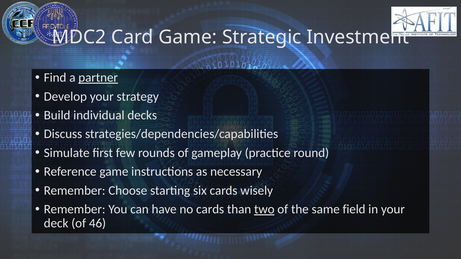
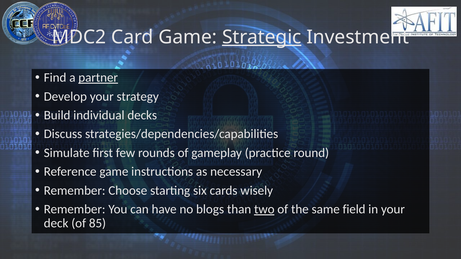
Strategic underline: none -> present (262, 37)
no cards: cards -> blogs (210, 209)
46: 46 -> 85 (97, 223)
